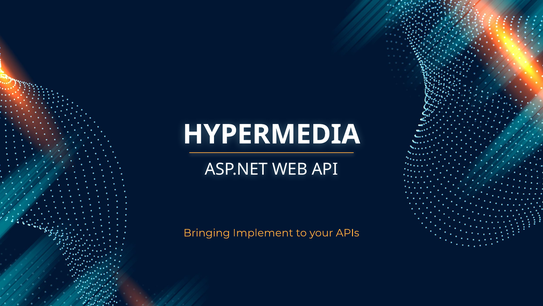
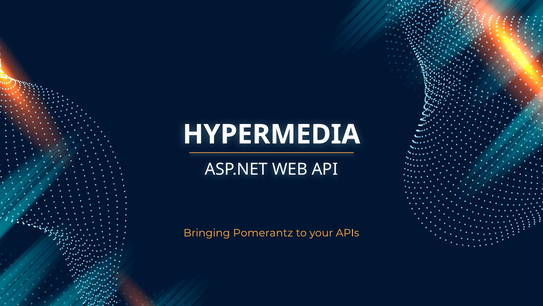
Implement: Implement -> Pomerantz (263, 233)
